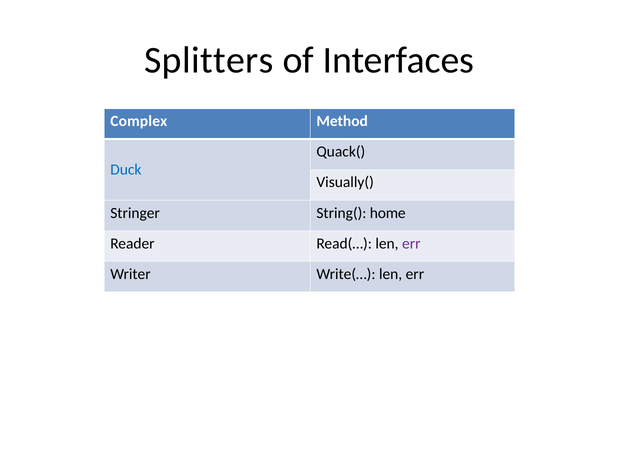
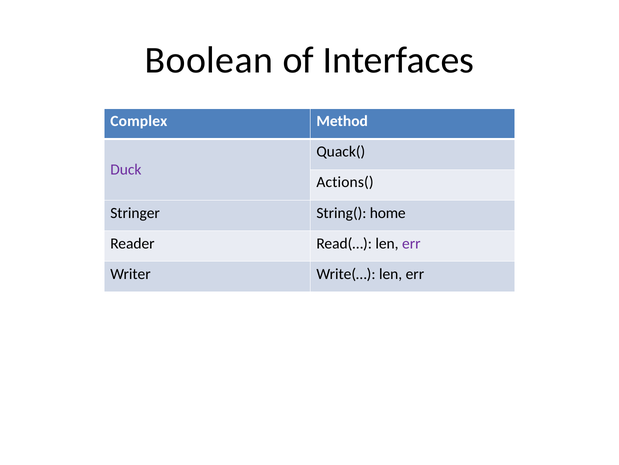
Splitters: Splitters -> Boolean (209, 60)
Duck colour: blue -> purple (126, 170)
Visually(: Visually( -> Actions( (345, 182)
